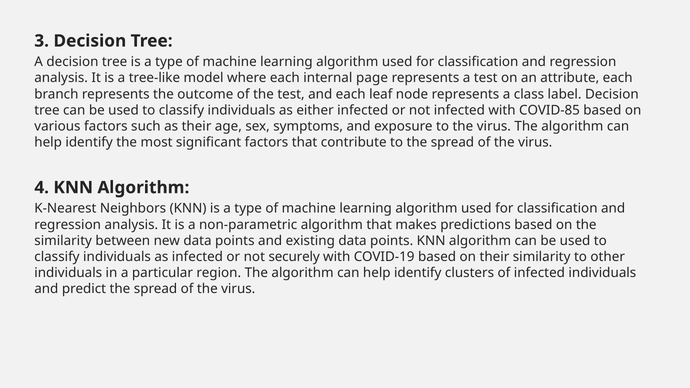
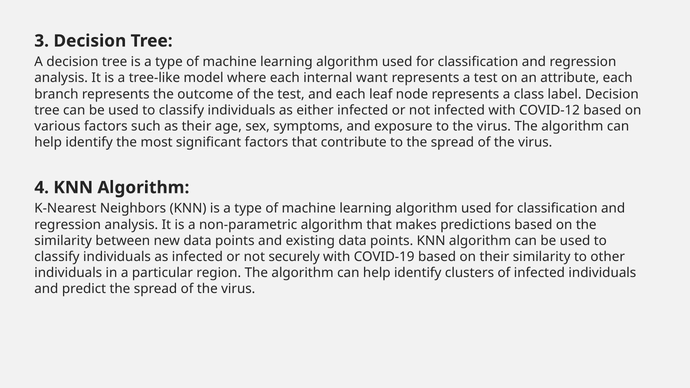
page: page -> want (372, 78)
COVID-85: COVID-85 -> COVID-12 (549, 110)
